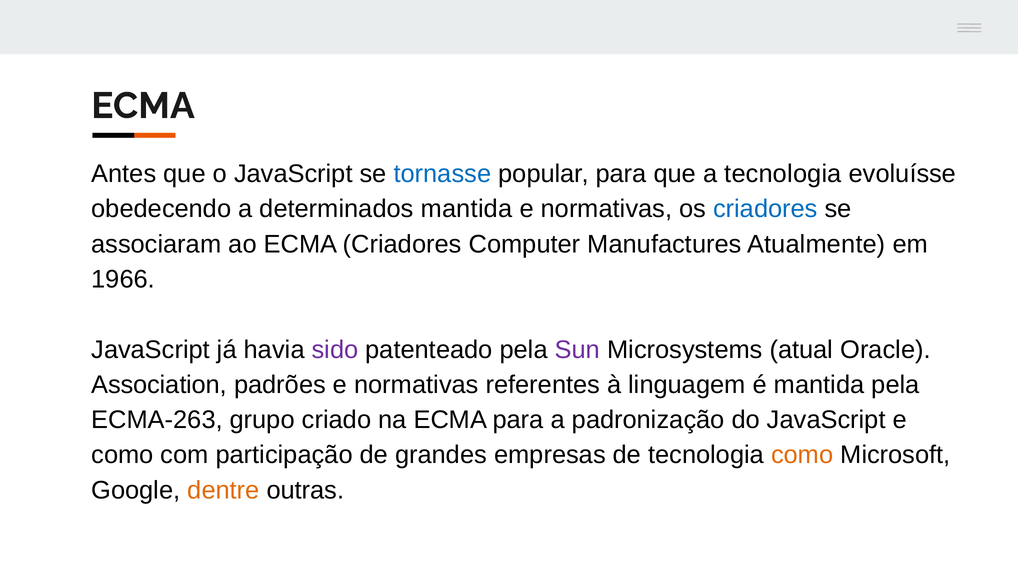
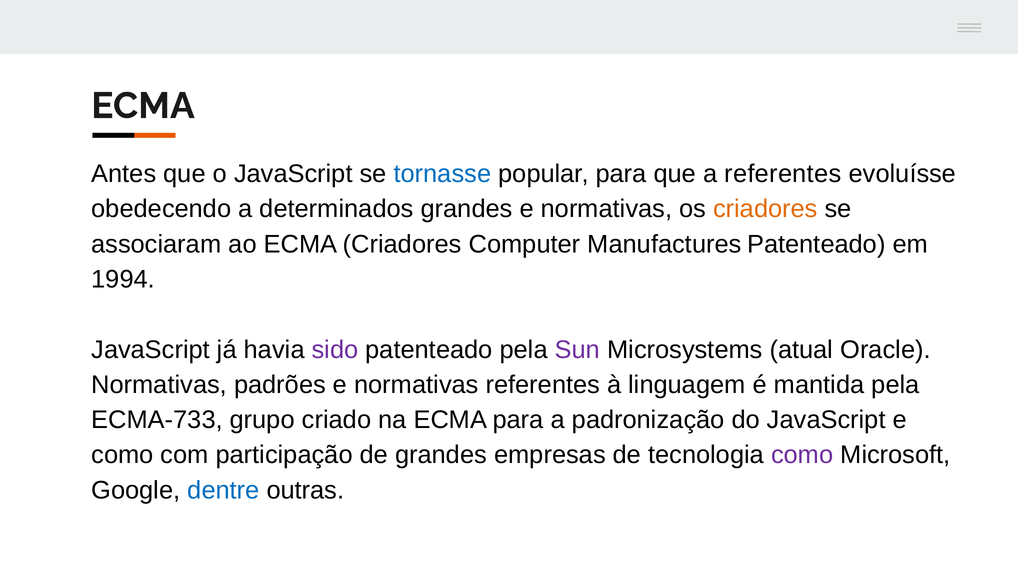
a tecnologia: tecnologia -> referentes (783, 174)
determinados mantida: mantida -> grandes (467, 209)
criadores colour: blue -> orange (765, 209)
Manufactures Atualmente: Atualmente -> Patenteado (816, 244)
1966: 1966 -> 1994 (123, 279)
Association: Association -> Normativas (159, 384)
ECMA-263: ECMA-263 -> ECMA-733 (157, 420)
como colour: orange -> purple (802, 455)
dentre colour: orange -> blue (223, 490)
